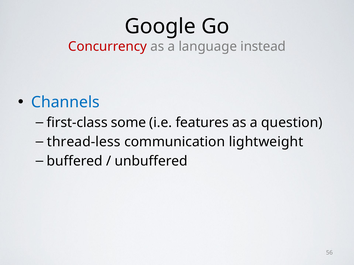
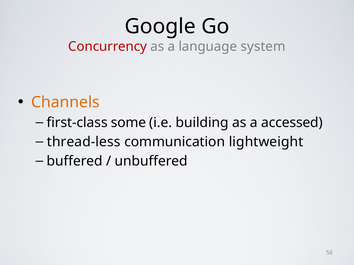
instead: instead -> system (263, 47)
Channels colour: blue -> orange (65, 102)
features: features -> building (202, 123)
question: question -> accessed (292, 123)
